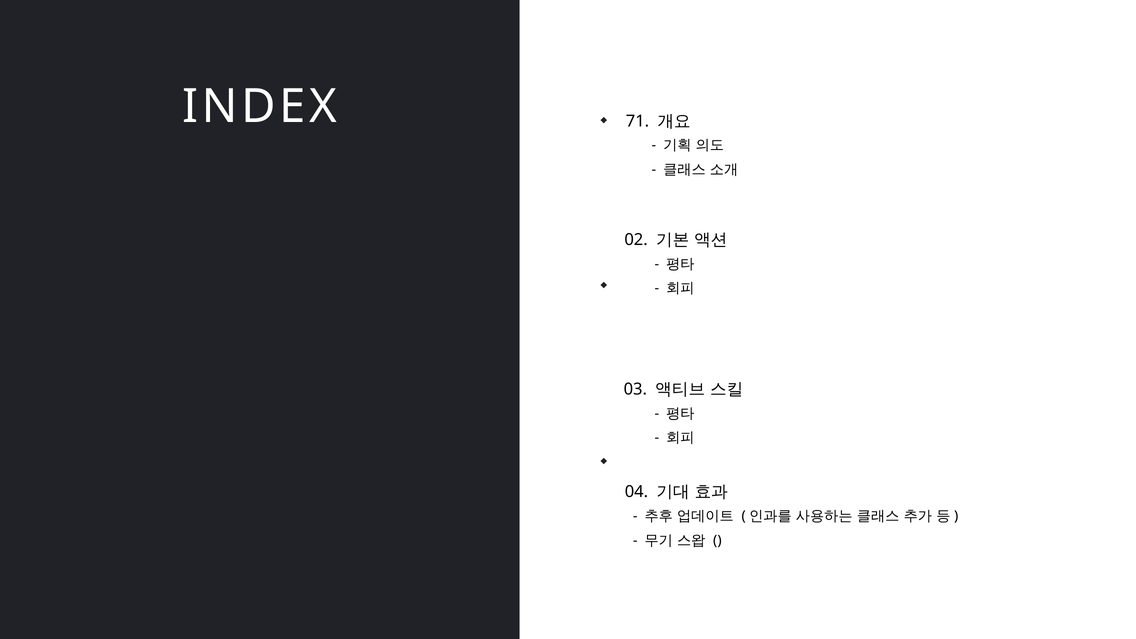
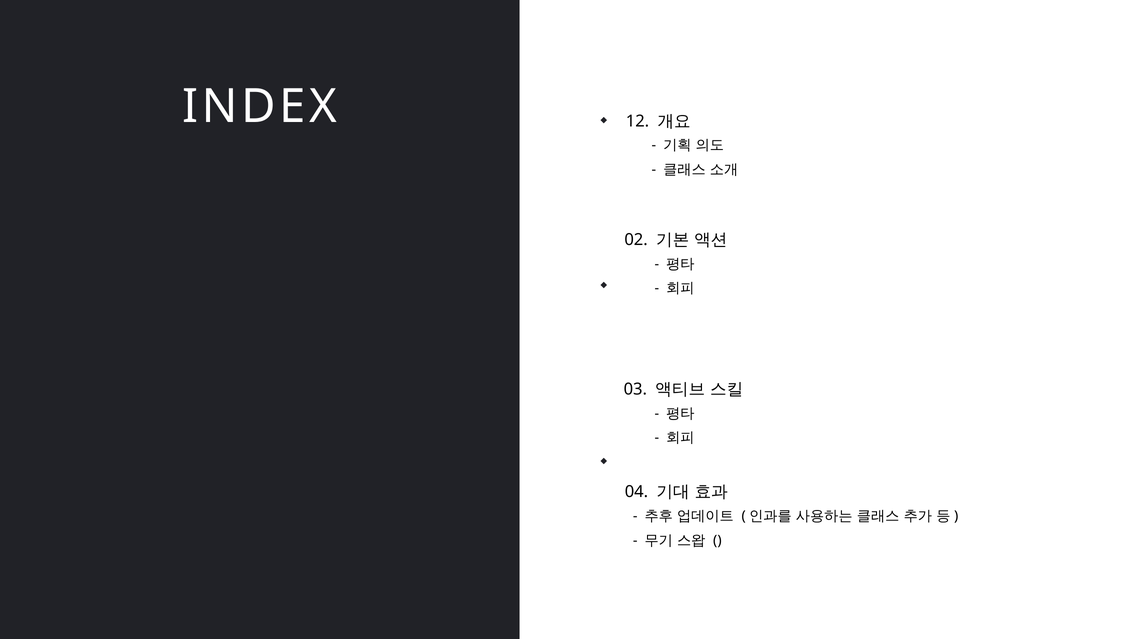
71: 71 -> 12 (638, 121)
